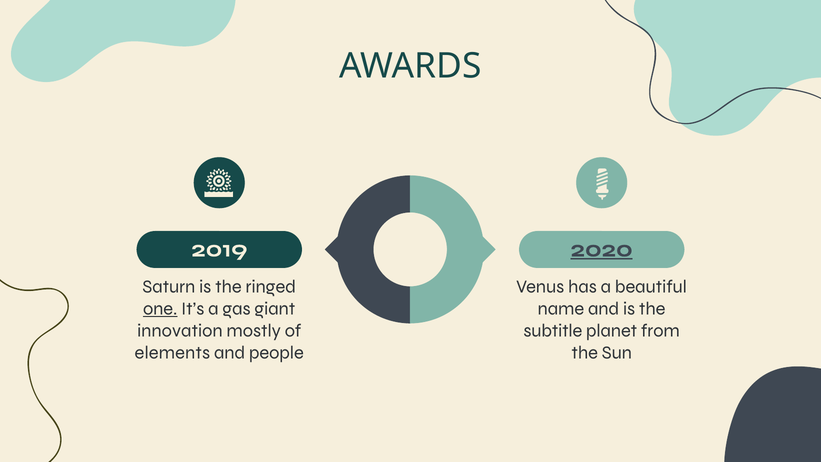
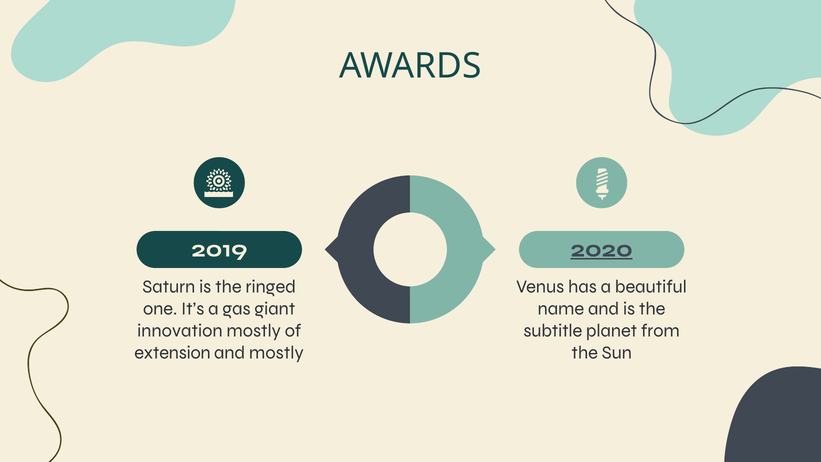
one underline: present -> none (160, 309)
elements: elements -> extension (173, 353)
and people: people -> mostly (276, 353)
